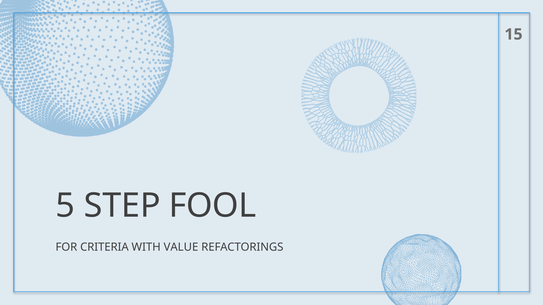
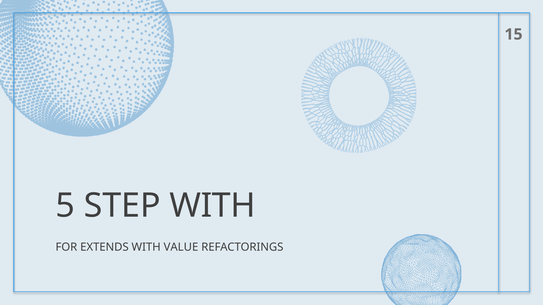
STEP FOOL: FOOL -> WITH (213, 206)
CRITERIA: CRITERIA -> EXTENDS (104, 247)
